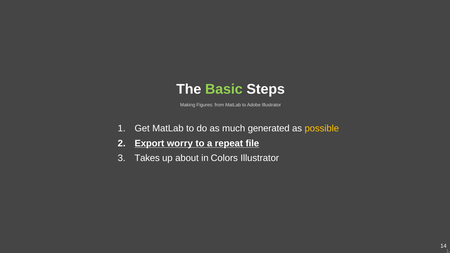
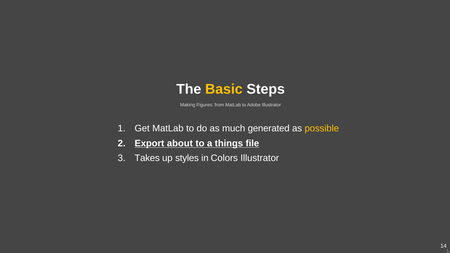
Basic colour: light green -> yellow (224, 89)
worry: worry -> about (180, 143)
repeat: repeat -> things (229, 143)
about: about -> styles (187, 158)
